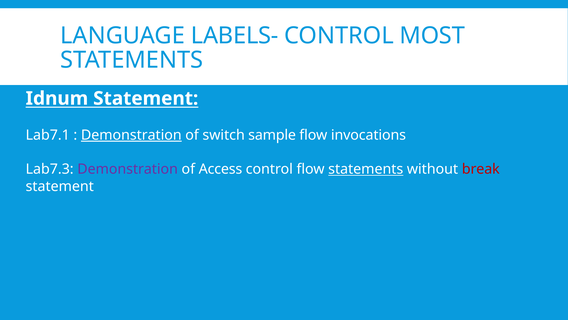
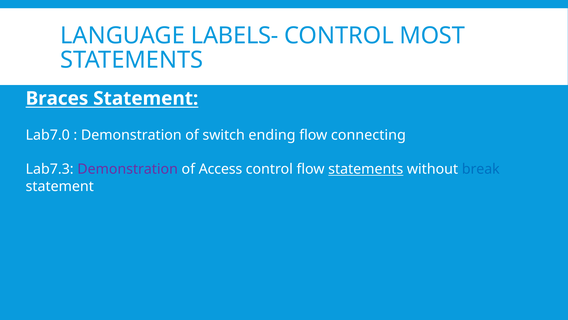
Idnum: Idnum -> Braces (57, 98)
Lab7.1: Lab7.1 -> Lab7.0 (48, 135)
Demonstration underline: present -> none (131, 135)
sample: sample -> ending (272, 135)
invocations: invocations -> connecting (368, 135)
break colour: red -> blue (481, 169)
